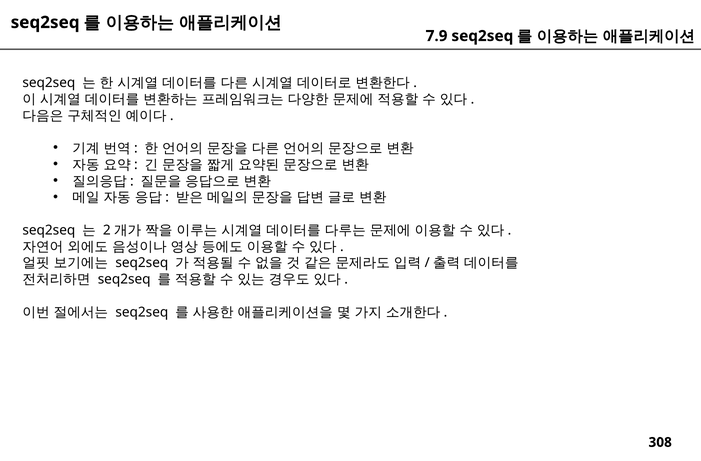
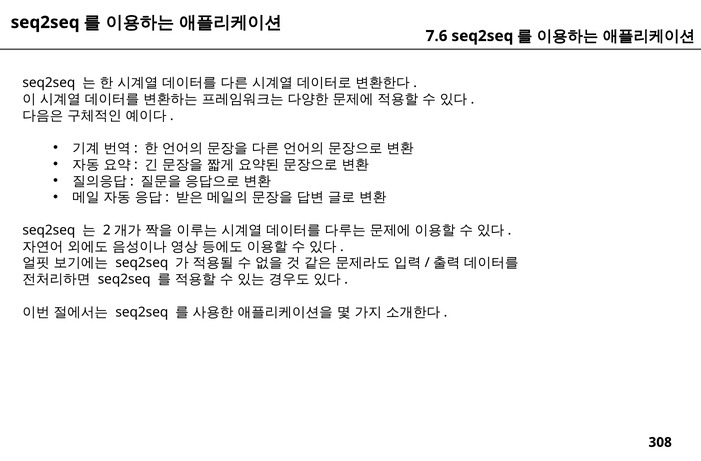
7.9: 7.9 -> 7.6 (437, 36)
